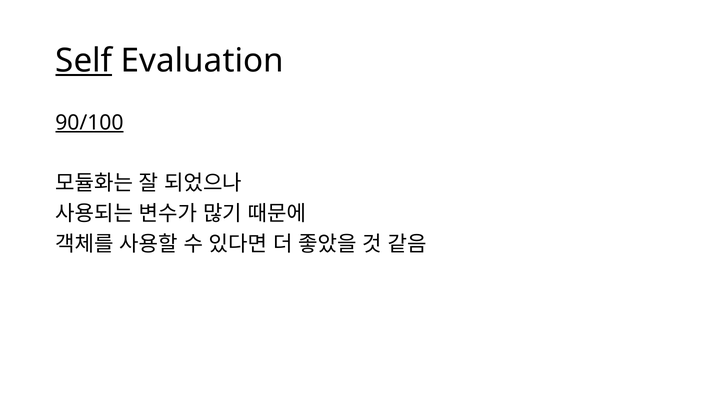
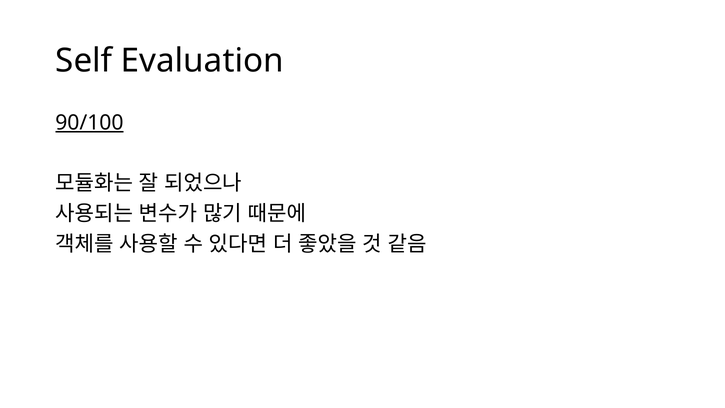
Self underline: present -> none (84, 61)
